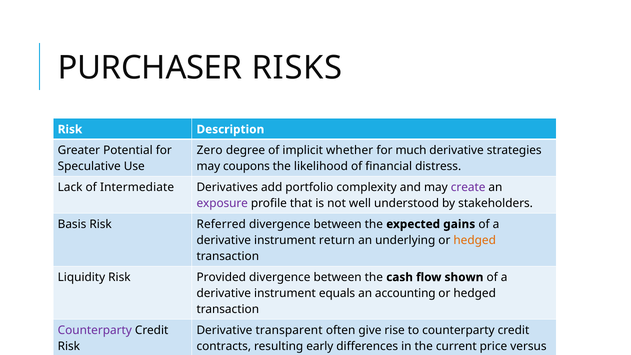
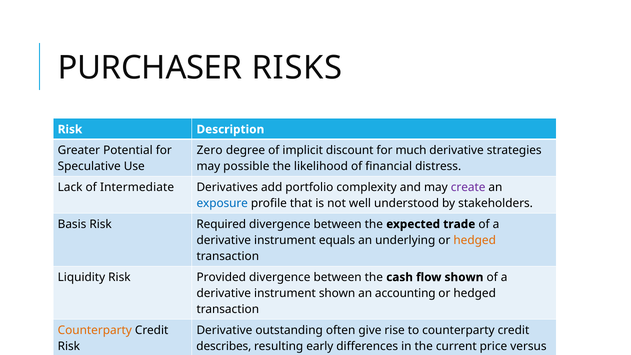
whether: whether -> discount (350, 150)
coupons: coupons -> possible (246, 166)
exposure colour: purple -> blue (222, 203)
Referred: Referred -> Required (221, 224)
gains: gains -> trade (459, 224)
return: return -> equals (337, 240)
instrument equals: equals -> shown (337, 293)
Counterparty colour: purple -> orange (95, 330)
transparent: transparent -> outstanding (289, 330)
contracts: contracts -> describes (224, 346)
